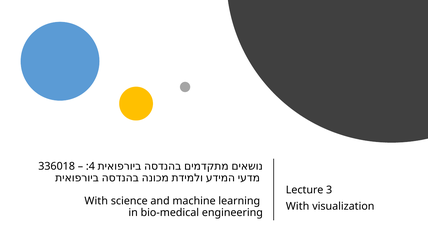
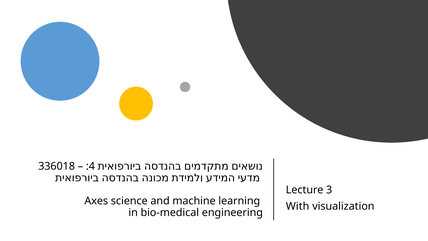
With: With -> Axes (96, 201)
